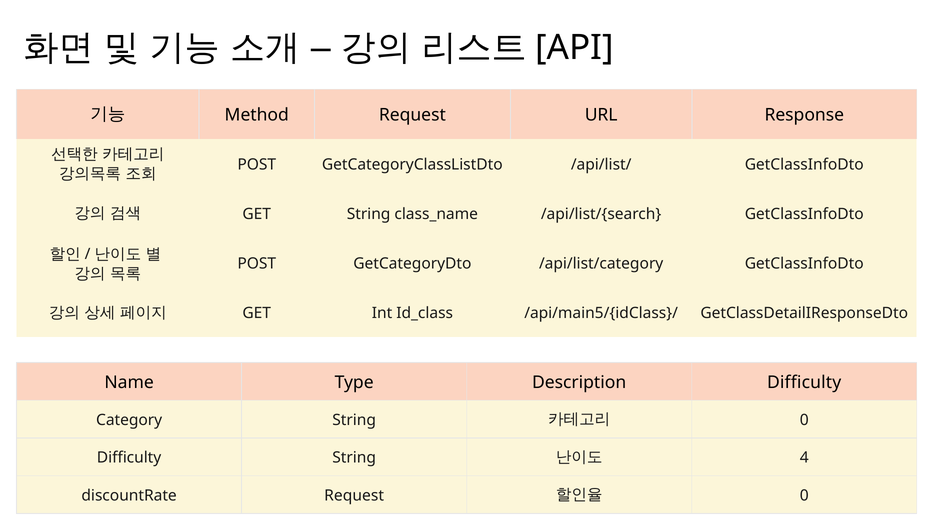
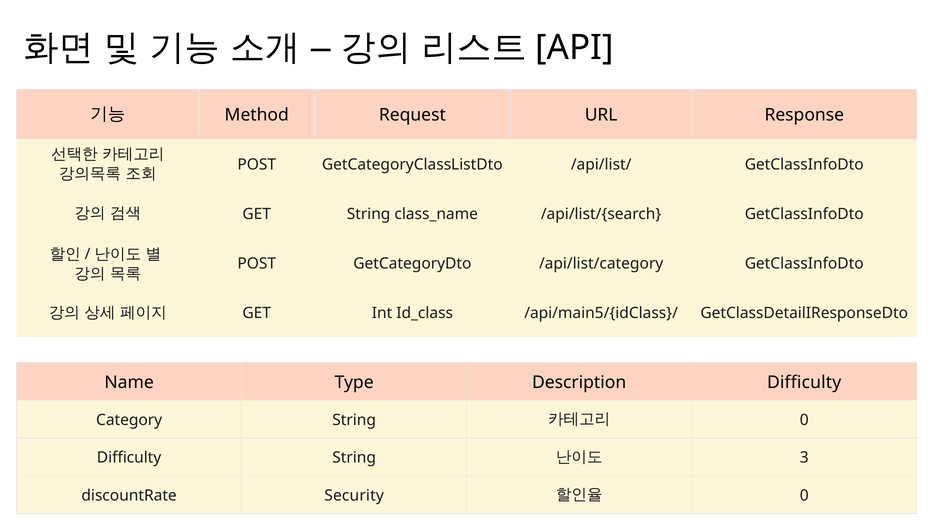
4: 4 -> 3 (804, 458)
discountRate Request: Request -> Security (354, 495)
